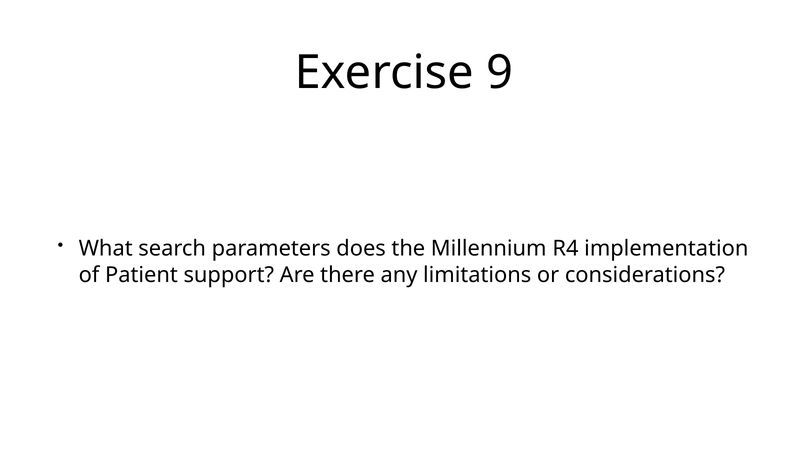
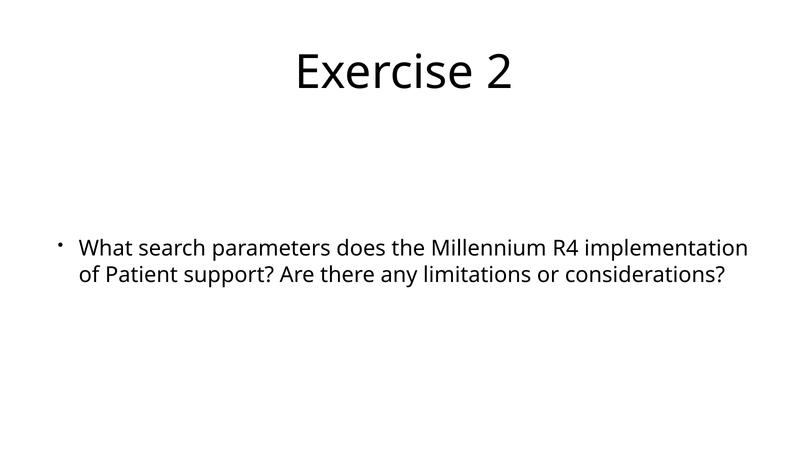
9: 9 -> 2 (500, 73)
